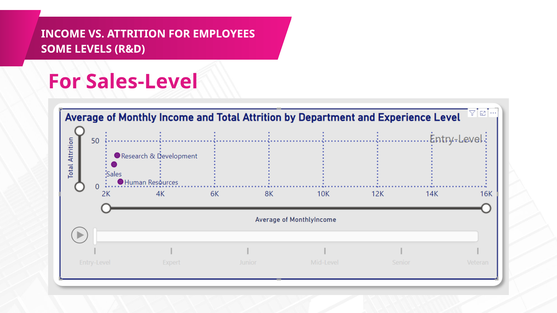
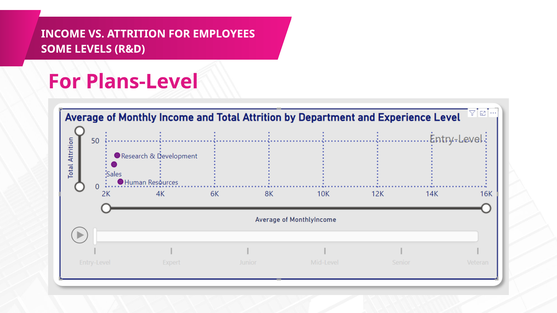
Sales-Level: Sales-Level -> Plans-Level (142, 82)
